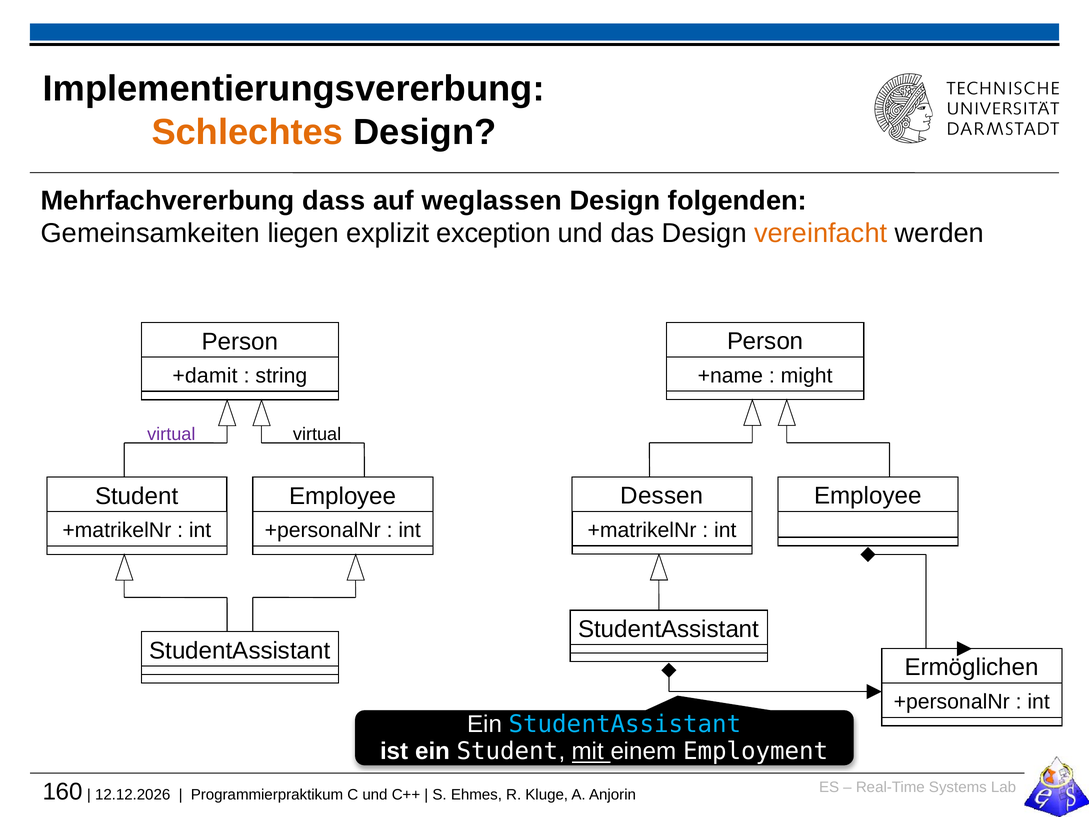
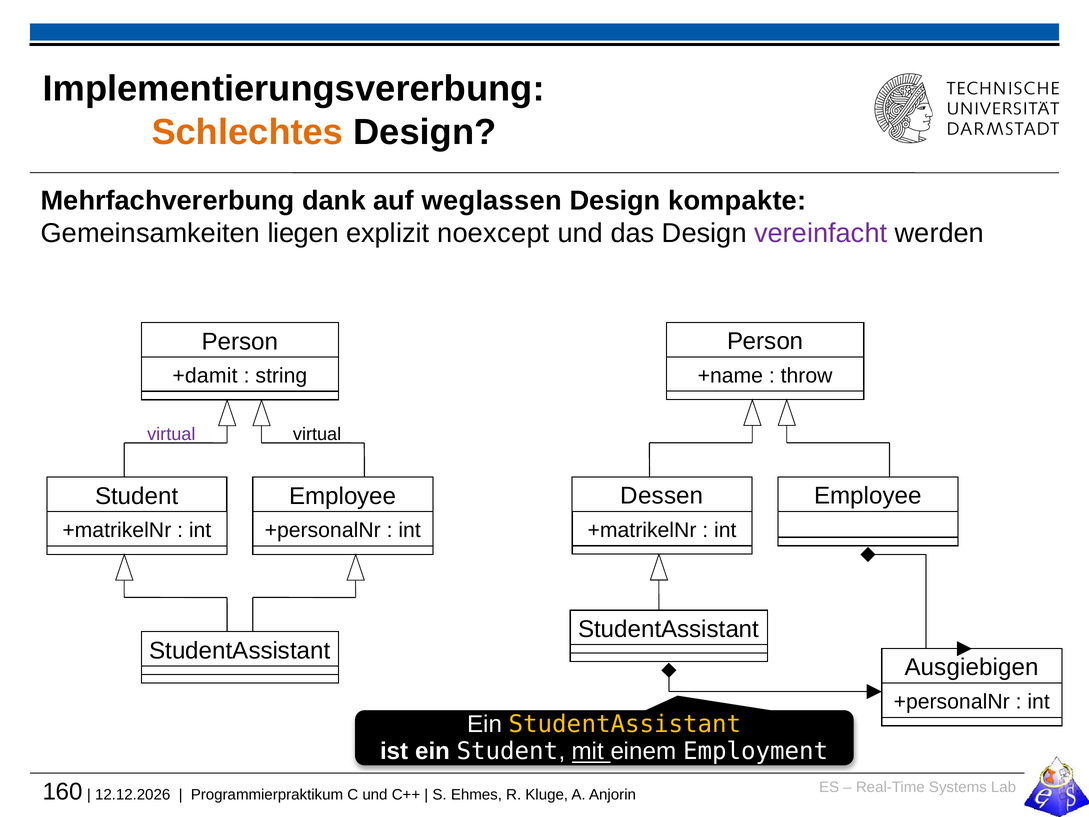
dass: dass -> dank (334, 200)
folgenden: folgenden -> kompakte (737, 200)
exception: exception -> noexcept (493, 233)
vereinfacht colour: orange -> purple (821, 233)
might: might -> throw (807, 375)
Ermöglichen: Ermöglichen -> Ausgiebigen (972, 667)
StudentAssistant colour: light blue -> yellow (625, 724)
